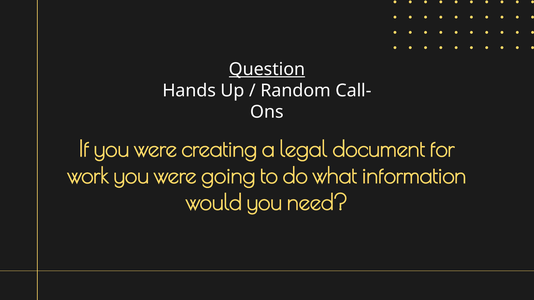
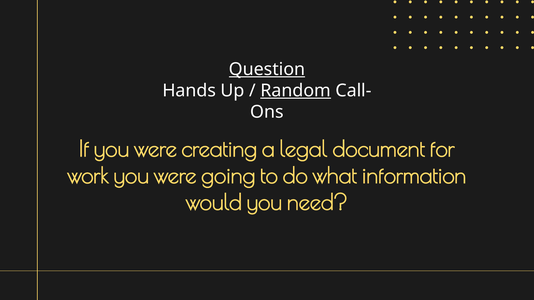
Random underline: none -> present (296, 91)
